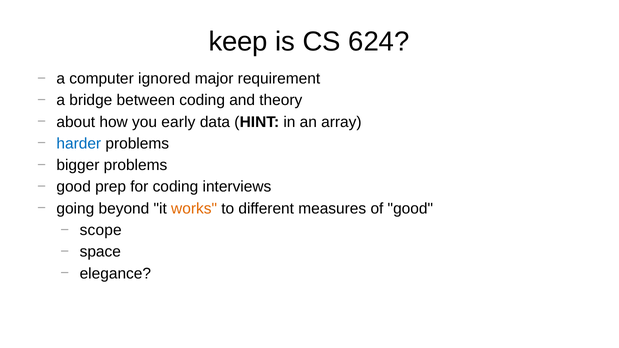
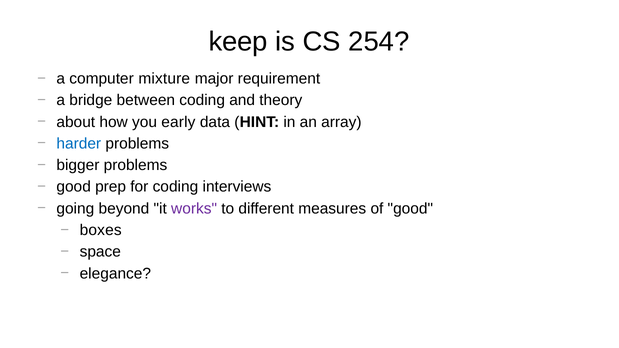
624: 624 -> 254 (379, 42)
ignored: ignored -> mixture (164, 79)
works colour: orange -> purple (194, 209)
scope: scope -> boxes (101, 230)
